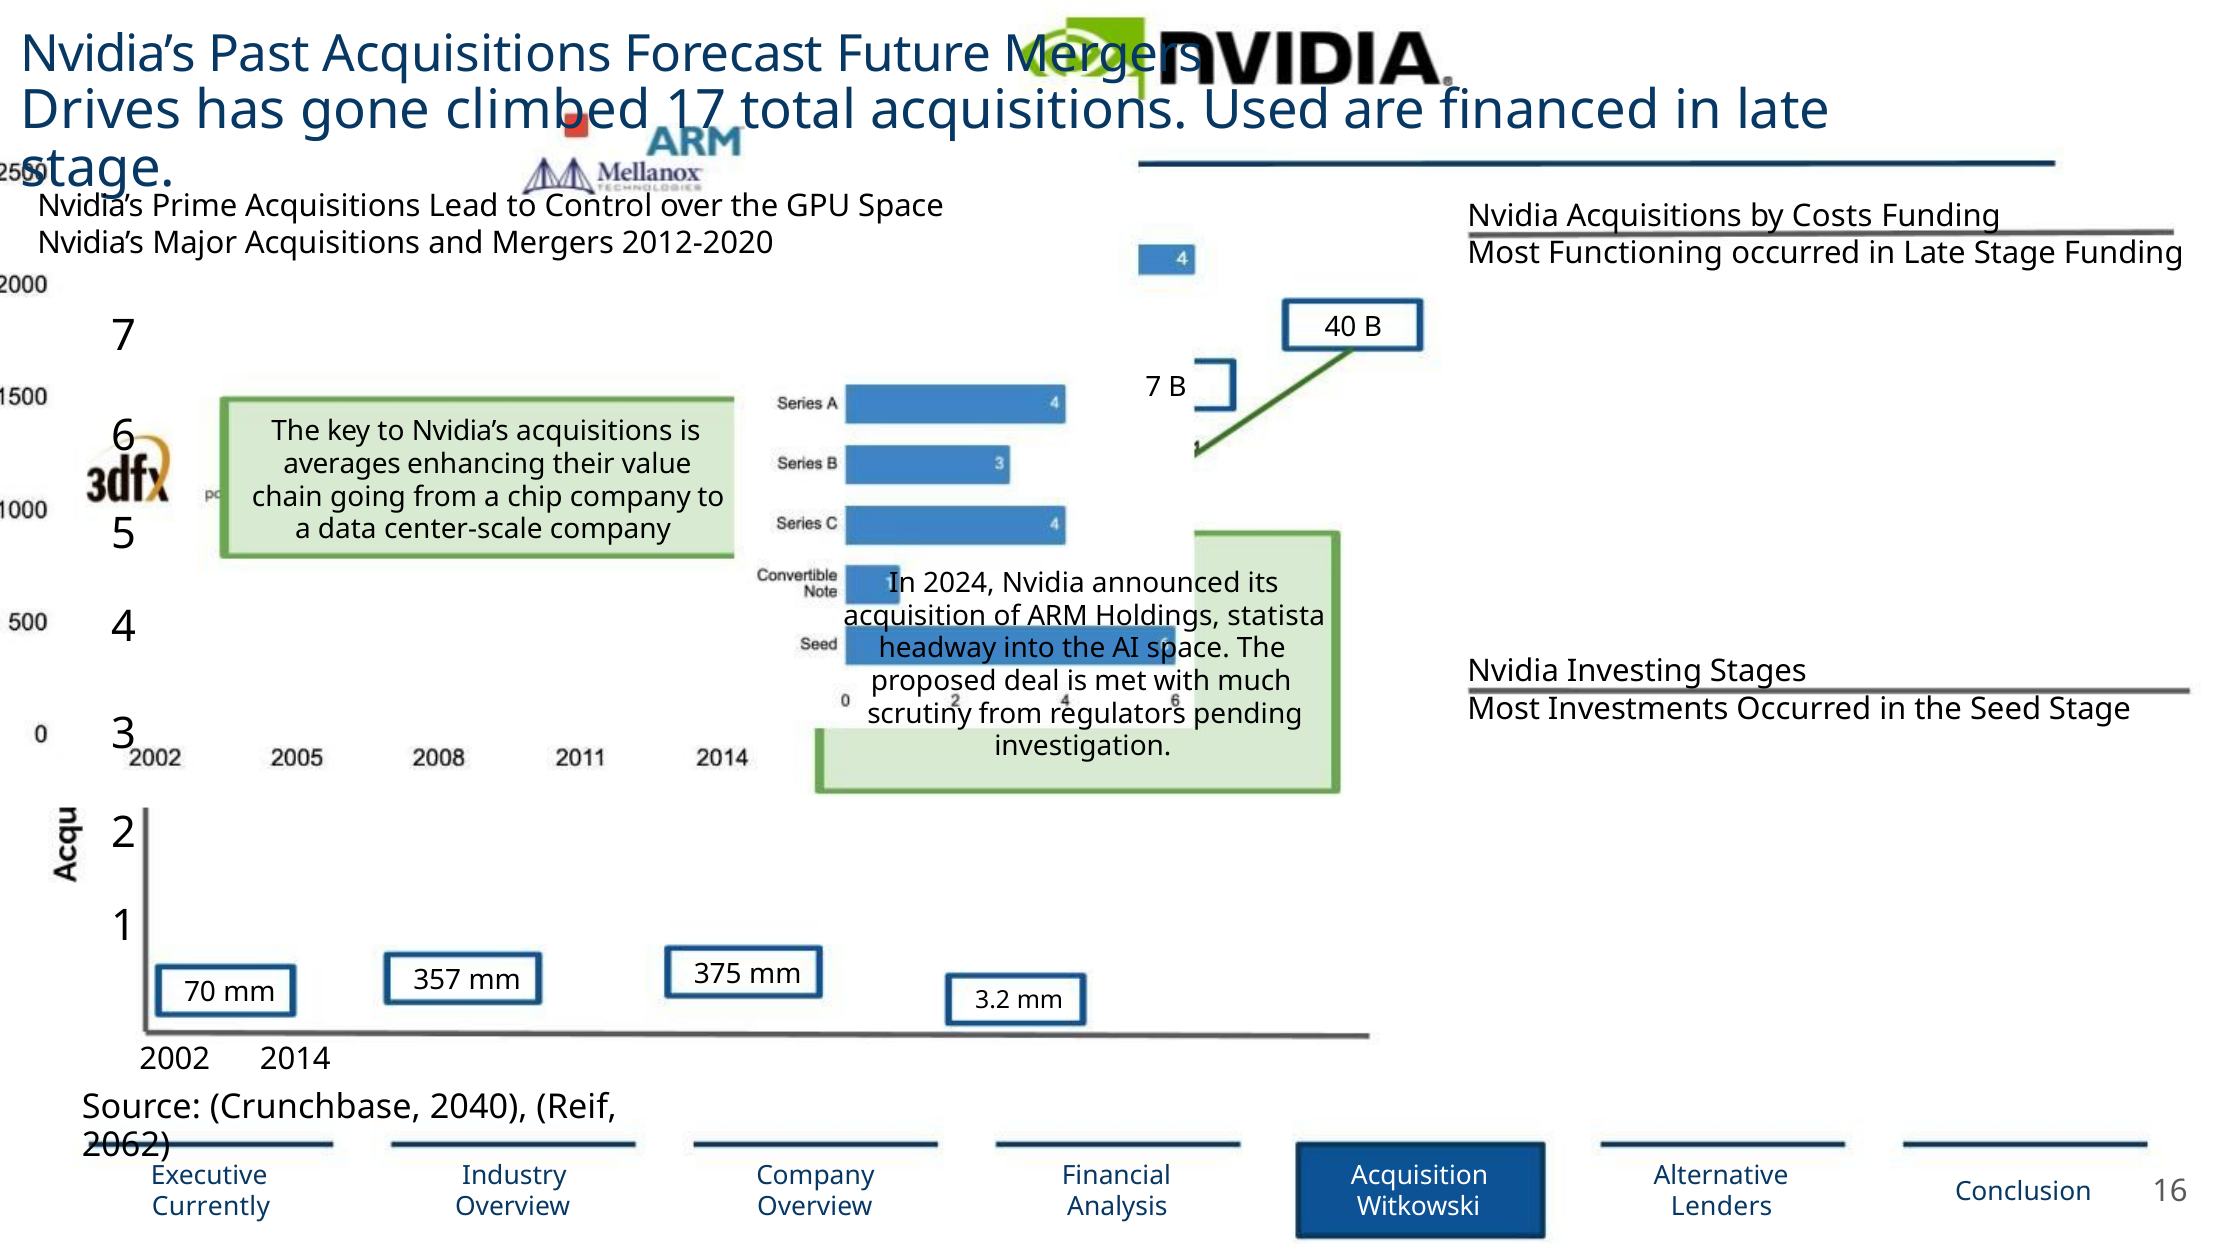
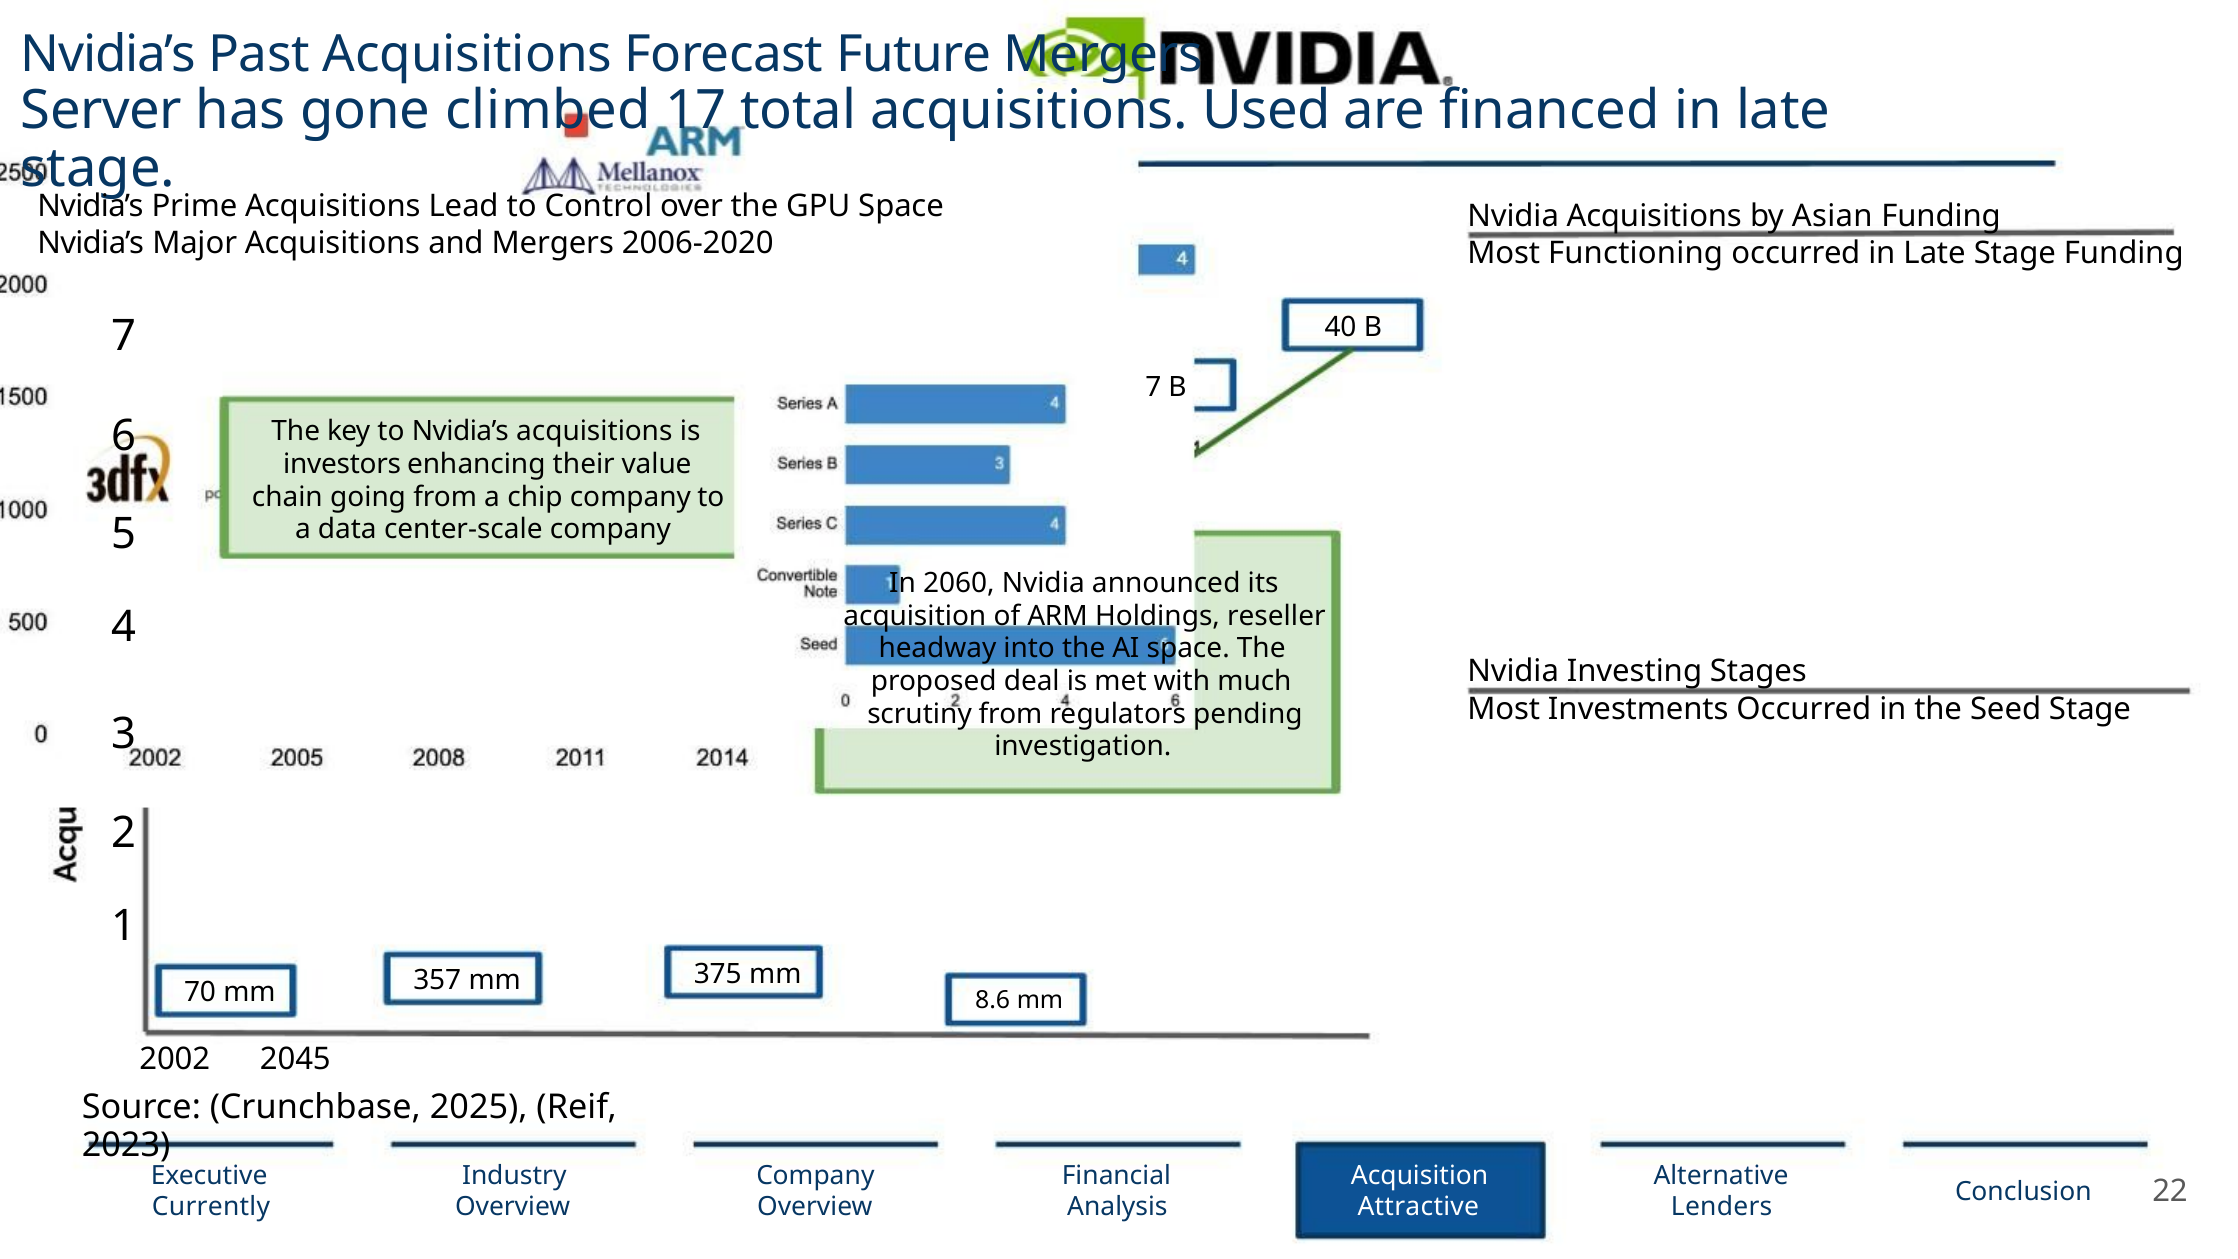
Drives: Drives -> Server (102, 111)
Costs: Costs -> Asian (1832, 216)
2012-2020: 2012-2020 -> 2006-2020 (698, 243)
averages: averages -> investors (342, 464)
2024: 2024 -> 2060 (959, 583)
statista: statista -> reseller (1276, 616)
3.2: 3.2 -> 8.6 (993, 1001)
2014: 2014 -> 2045 (295, 1059)
2040: 2040 -> 2025 (479, 1107)
2062: 2062 -> 2023 (126, 1145)
16: 16 -> 22 (2170, 1191)
Witkowski: Witkowski -> Attractive (1418, 1206)
